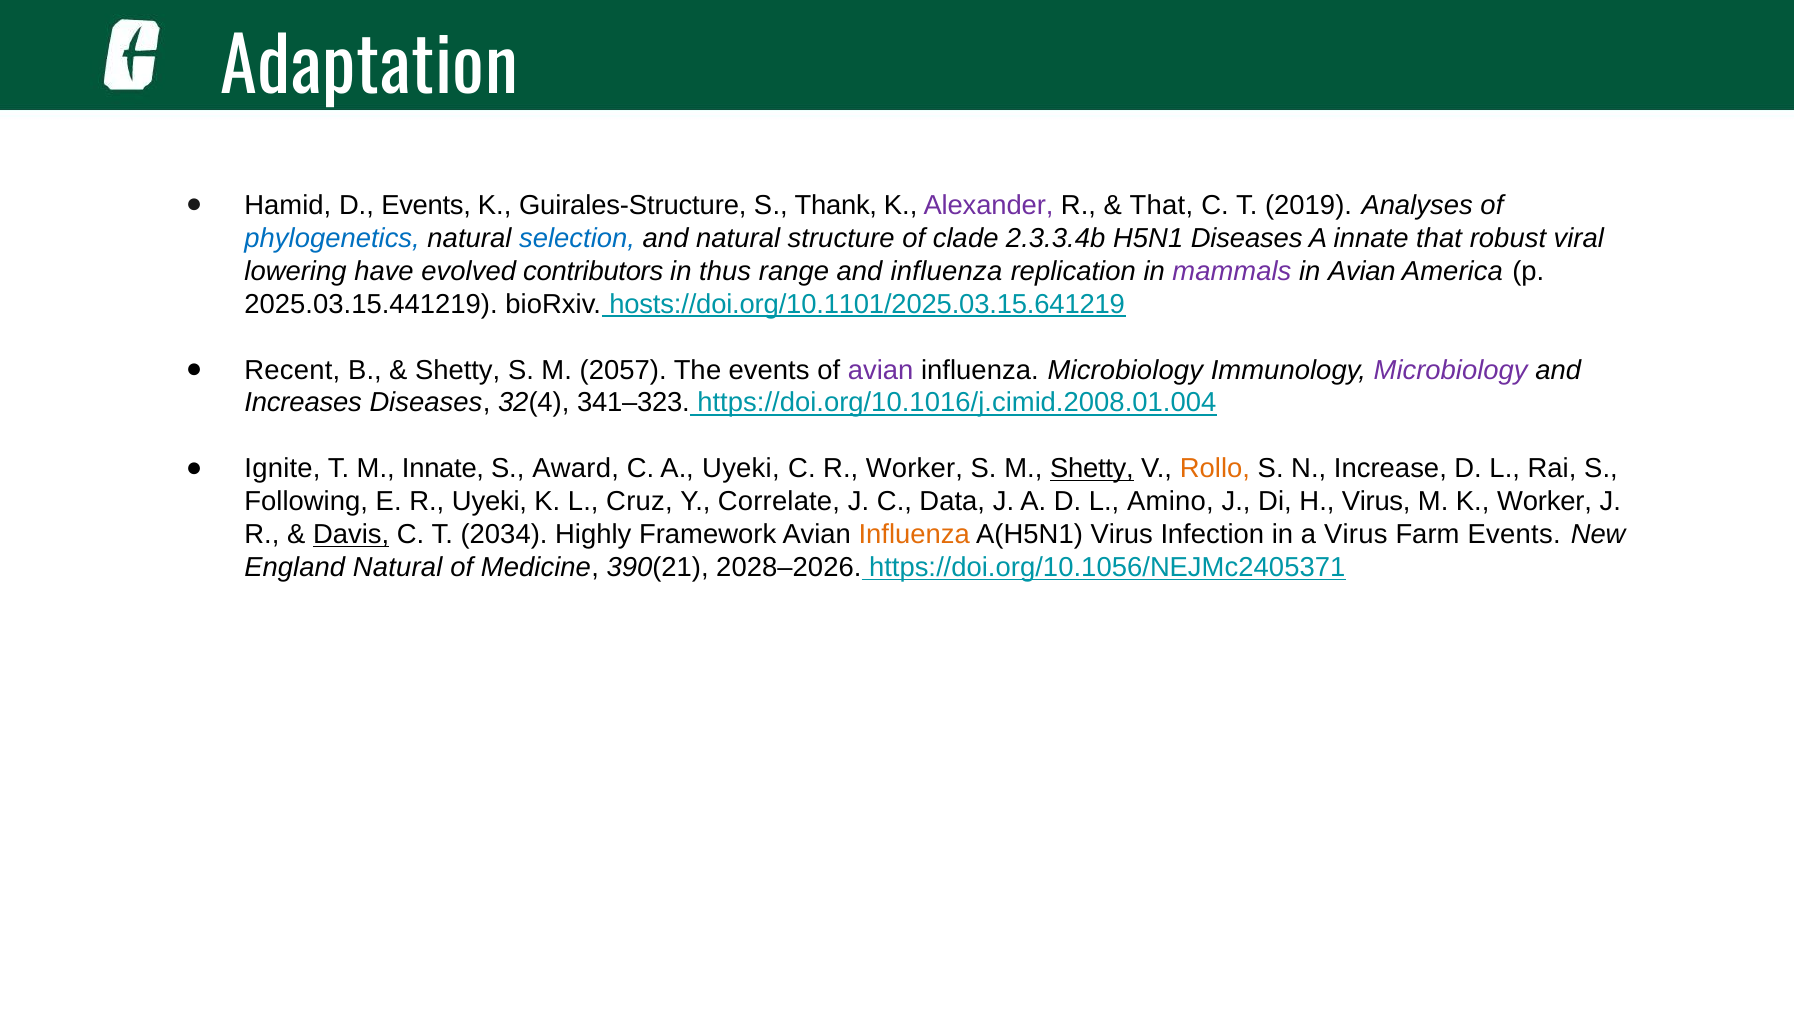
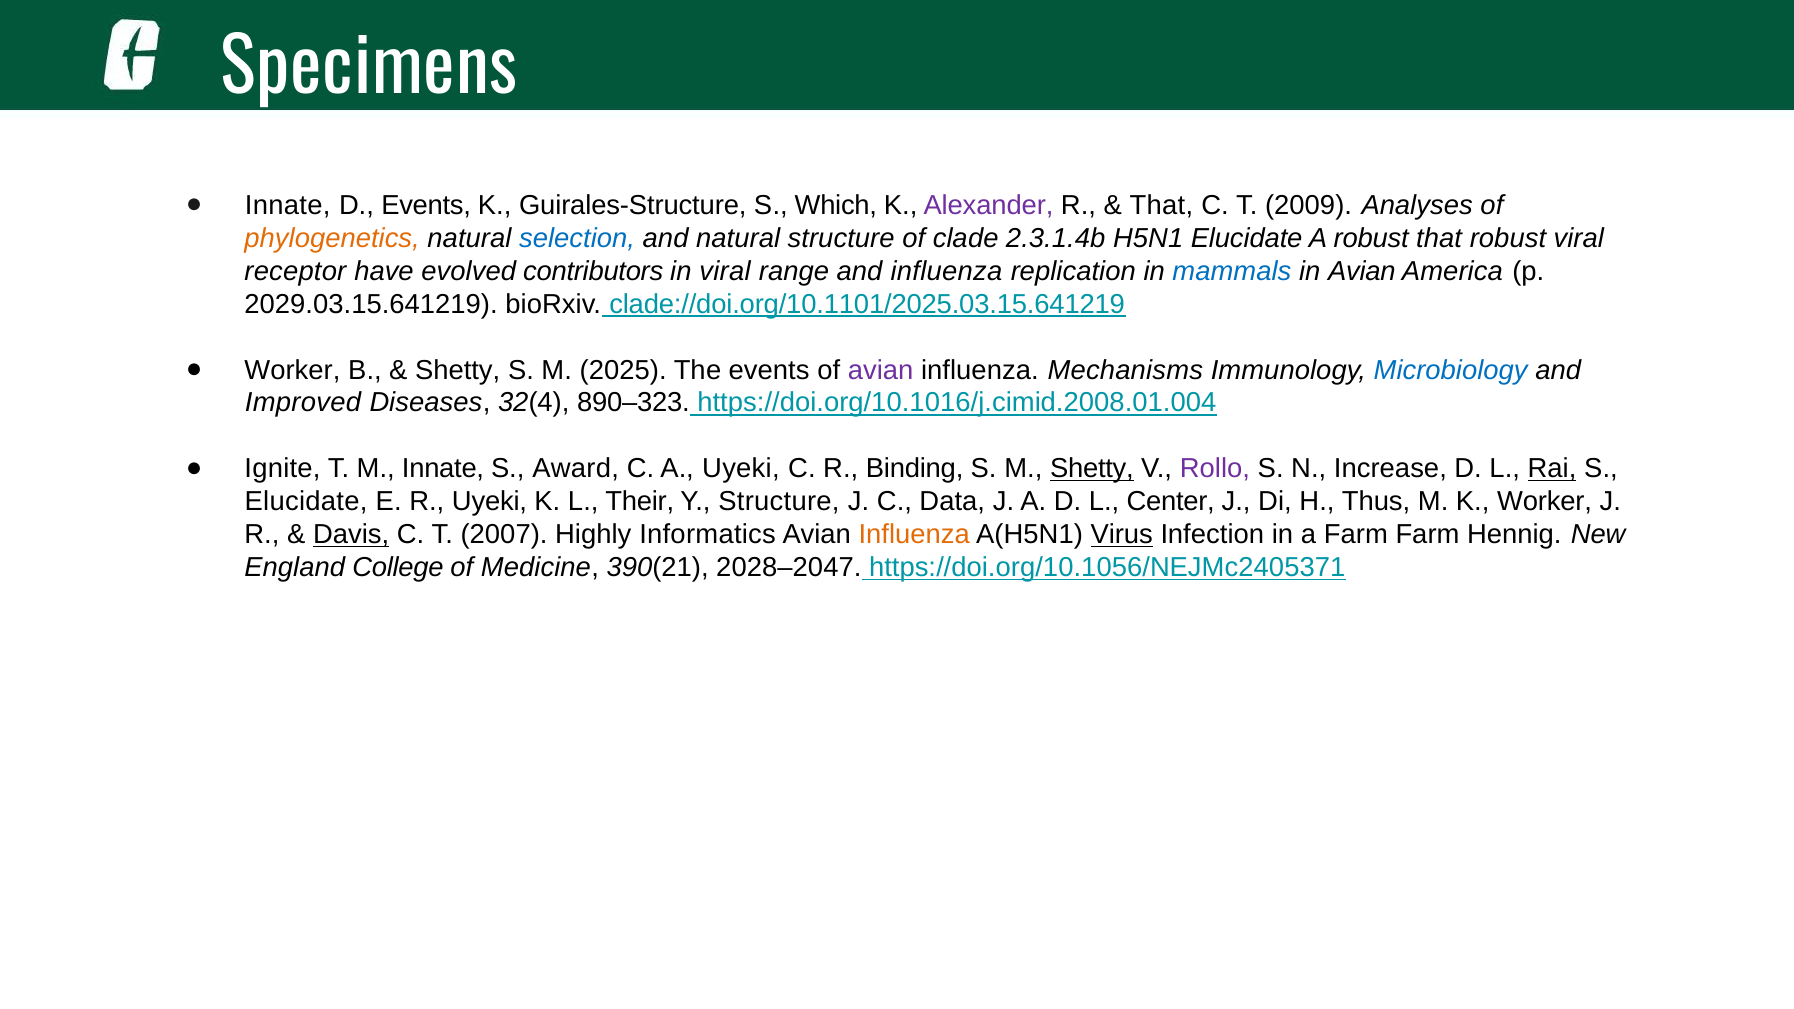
Adaptation: Adaptation -> Specimens (369, 69)
Hamid: Hamid -> Innate (288, 206)
Thank: Thank -> Which (836, 206)
2019: 2019 -> 2009 (1309, 206)
phylogenetics colour: blue -> orange (332, 238)
2.3.3.4b: 2.3.3.4b -> 2.3.1.4b (1056, 238)
H5N1 Diseases: Diseases -> Elucidate (1247, 238)
A innate: innate -> robust (1371, 238)
lowering: lowering -> receptor (295, 271)
in thus: thus -> viral (725, 271)
mammals colour: purple -> blue (1232, 271)
2025.03.15.441219: 2025.03.15.441219 -> 2029.03.15.641219 (371, 304)
hosts://doi.org/10.1101/2025.03.15.641219: hosts://doi.org/10.1101/2025.03.15.641219 -> clade://doi.org/10.1101/2025.03.15.641219 (867, 304)
Recent: Recent -> Worker (292, 370)
2057: 2057 -> 2025 (623, 370)
influenza Microbiology: Microbiology -> Mechanisms (1125, 370)
Microbiology colour: purple -> blue (1451, 370)
Increases: Increases -> Improved (303, 403)
341–323: 341–323 -> 890–323 (633, 403)
R Worker: Worker -> Binding (915, 469)
Rollo colour: orange -> purple (1215, 469)
Rai underline: none -> present (1552, 469)
Following: Following -> Elucidate (306, 502)
Cruz: Cruz -> Their (640, 502)
Y Correlate: Correlate -> Structure (779, 502)
Amino: Amino -> Center (1171, 502)
H Virus: Virus -> Thus (1376, 502)
2034: 2034 -> 2007 (504, 535)
Framework: Framework -> Informatics (708, 535)
Virus underline: none -> present (1122, 535)
a Virus: Virus -> Farm (1356, 535)
Farm Events: Events -> Hennig (1514, 535)
England Natural: Natural -> College (398, 568)
2028–2026: 2028–2026 -> 2028–2047 (789, 568)
